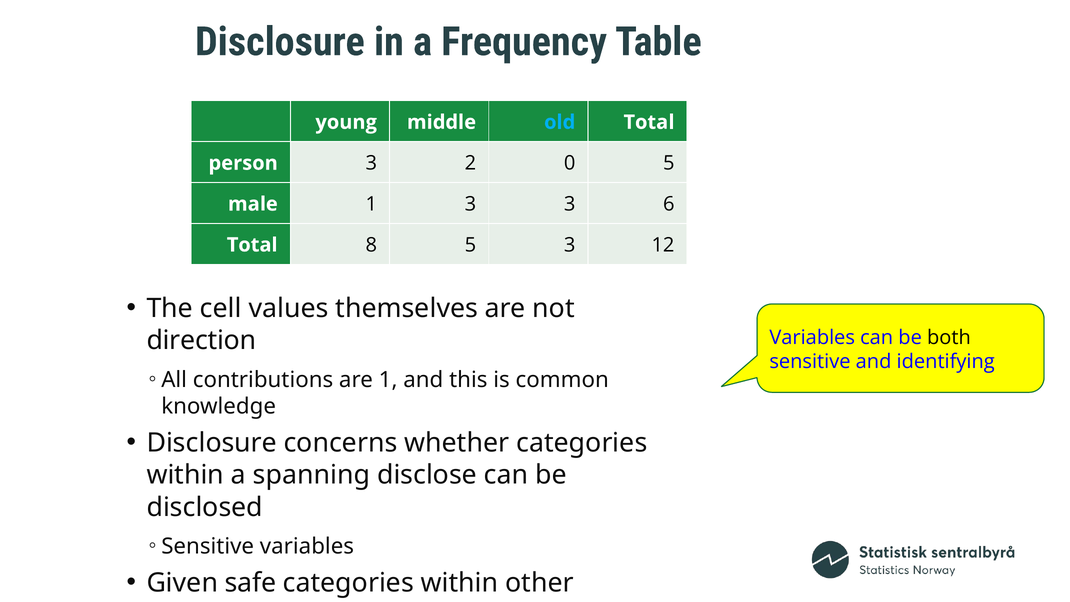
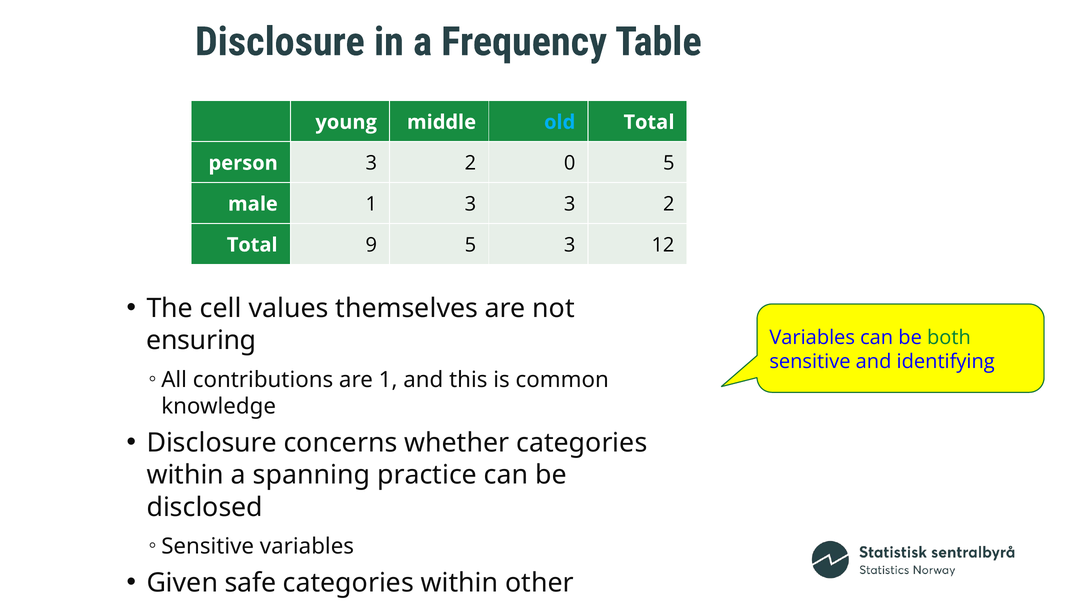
3 3 6: 6 -> 2 (669, 204)
8: 8 -> 9 (371, 245)
both colour: black -> green (949, 337)
direction: direction -> ensuring (201, 341)
disclose: disclose -> practice (427, 475)
